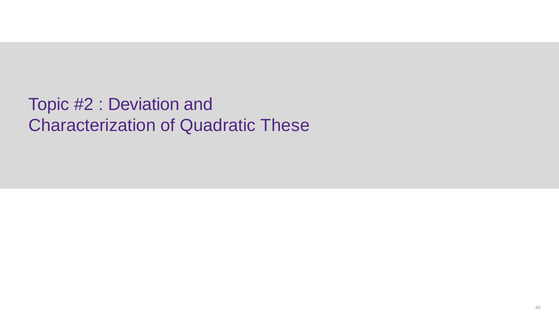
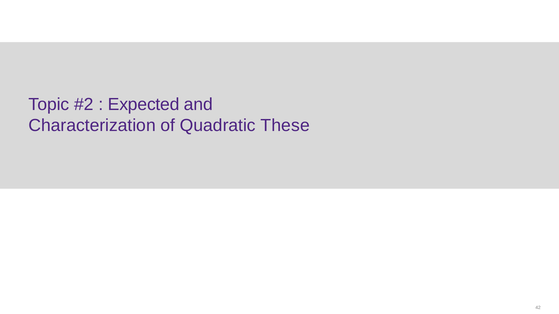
Deviation: Deviation -> Expected (144, 105)
